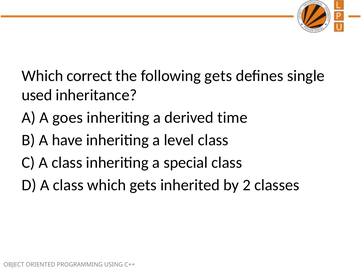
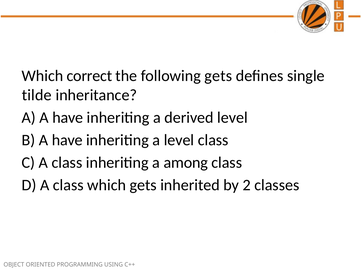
used: used -> tilde (37, 95)
A A goes: goes -> have (68, 117)
derived time: time -> level (233, 117)
special: special -> among (186, 162)
